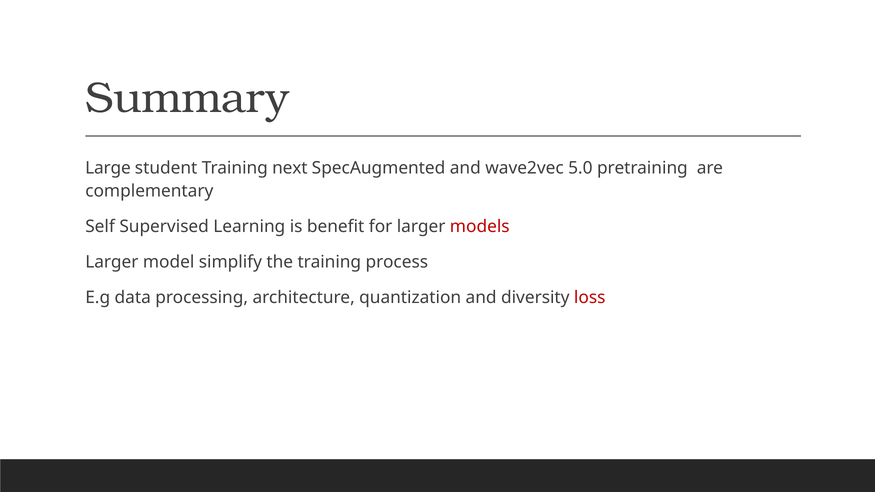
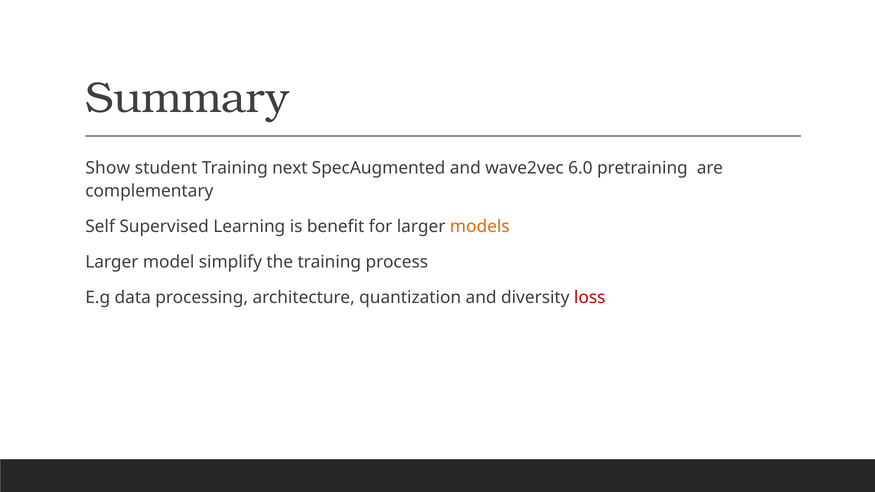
Large: Large -> Show (108, 168)
5.0: 5.0 -> 6.0 (580, 168)
models colour: red -> orange (480, 227)
